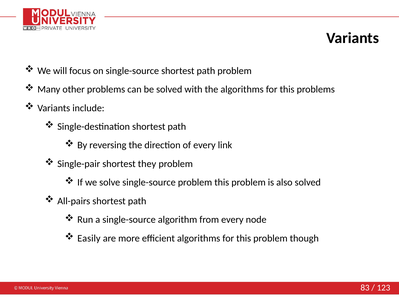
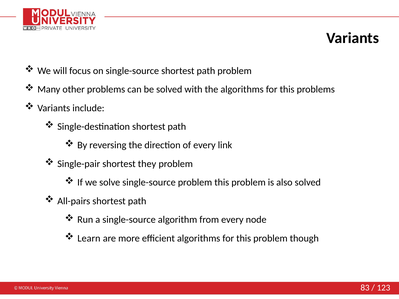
Easily: Easily -> Learn (89, 238)
